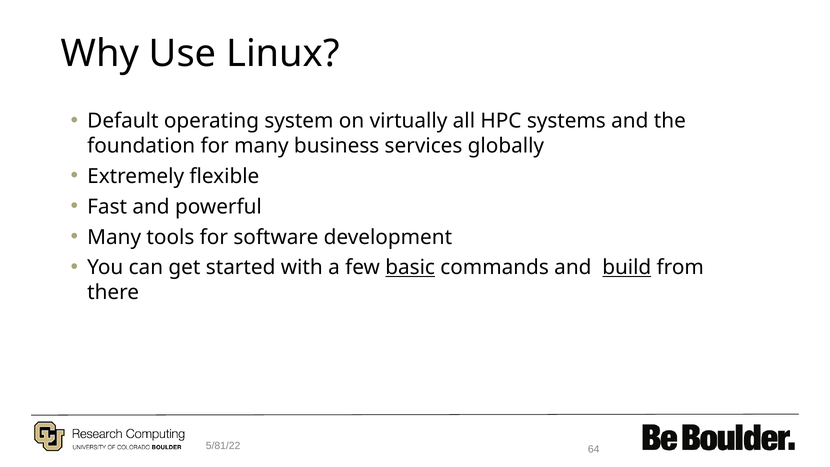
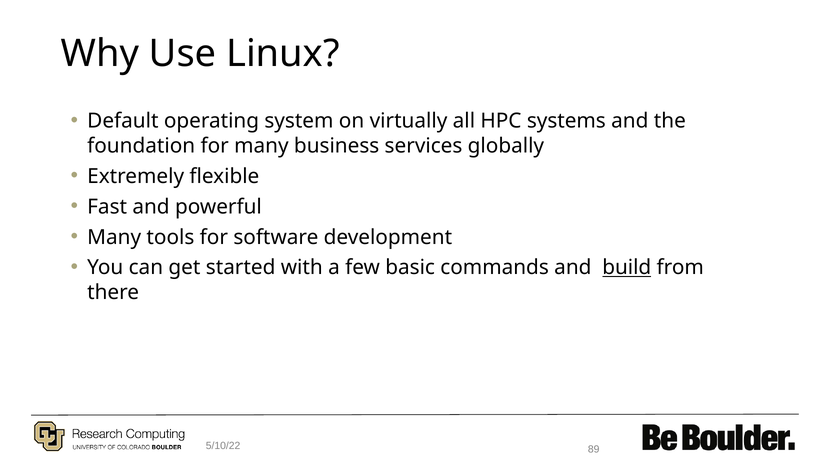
basic underline: present -> none (410, 268)
5/81/22: 5/81/22 -> 5/10/22 (223, 446)
64: 64 -> 89 (594, 449)
